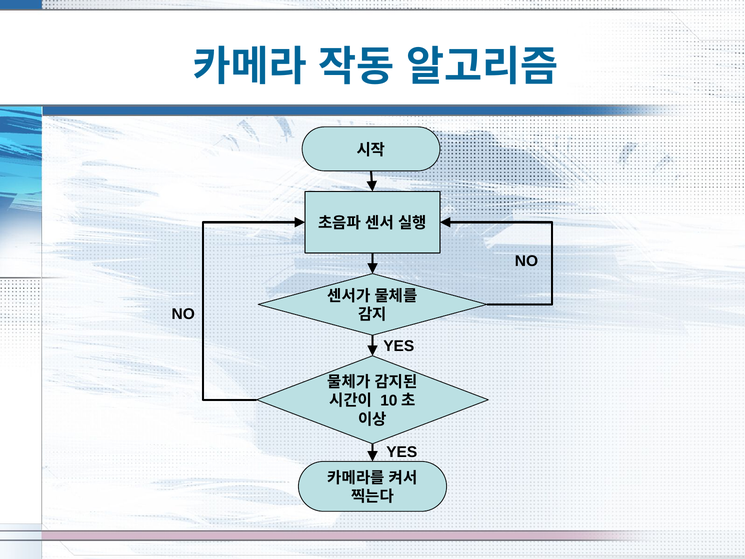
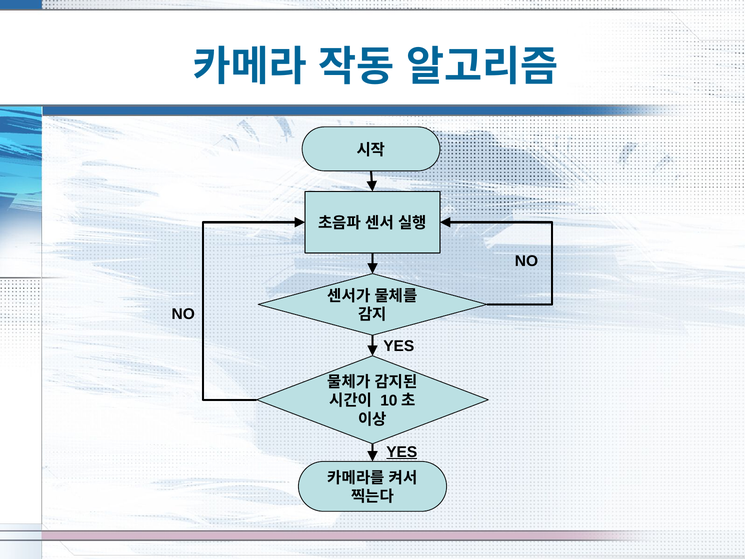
YES underline: none -> present (402, 452)
